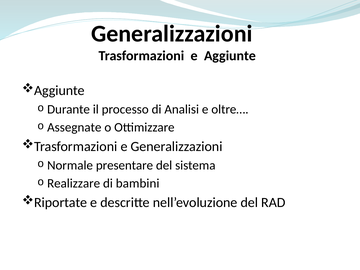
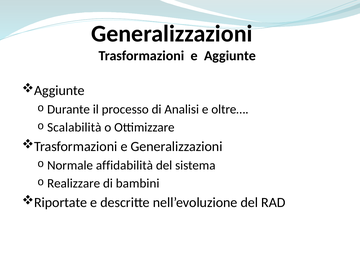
Assegnate: Assegnate -> Scalabilità (74, 127)
presentare: presentare -> affidabilità (124, 165)
